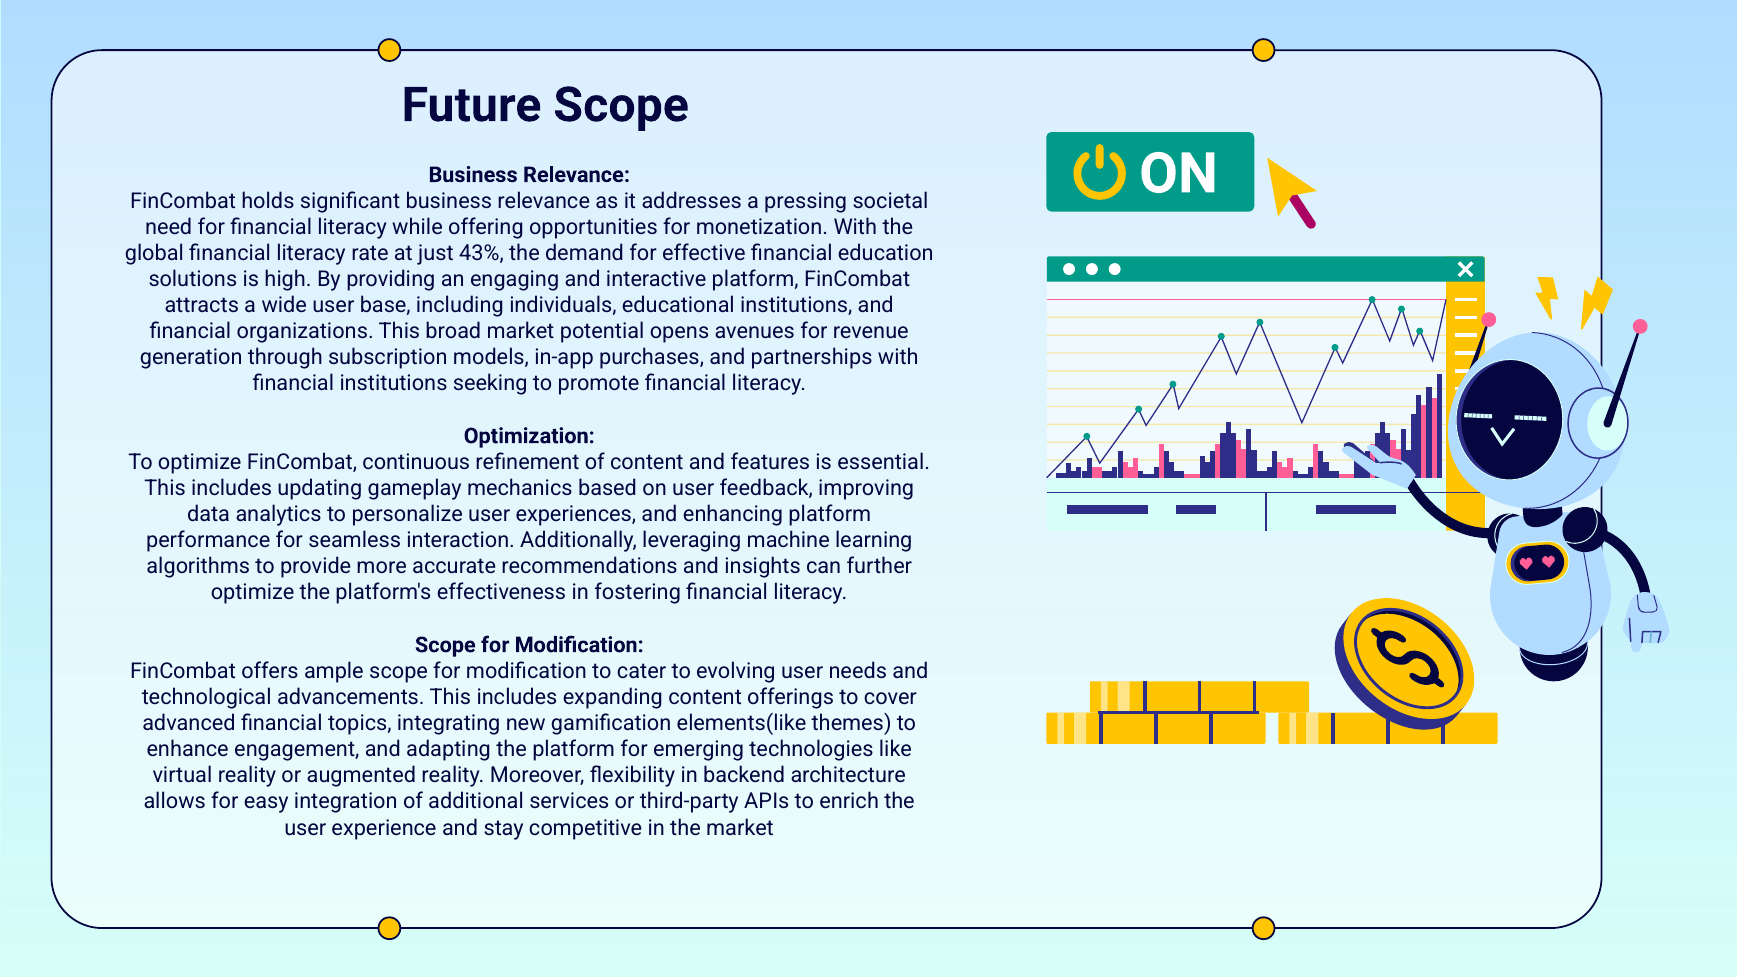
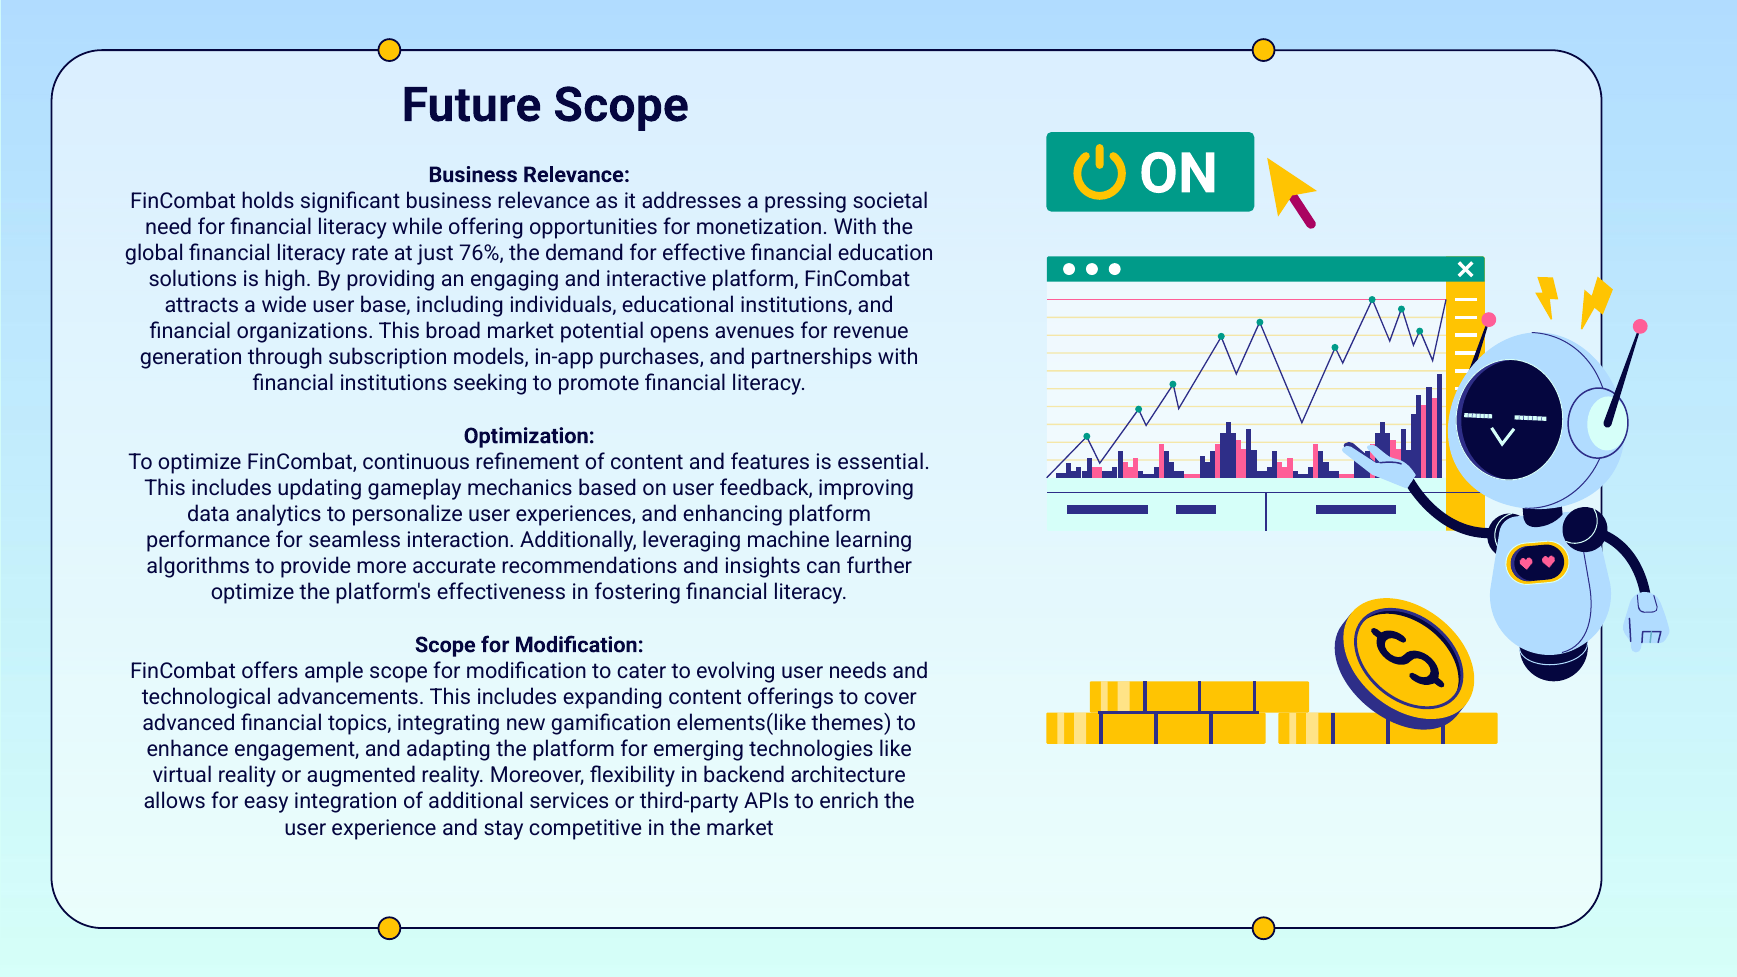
43%: 43% -> 76% (481, 253)
